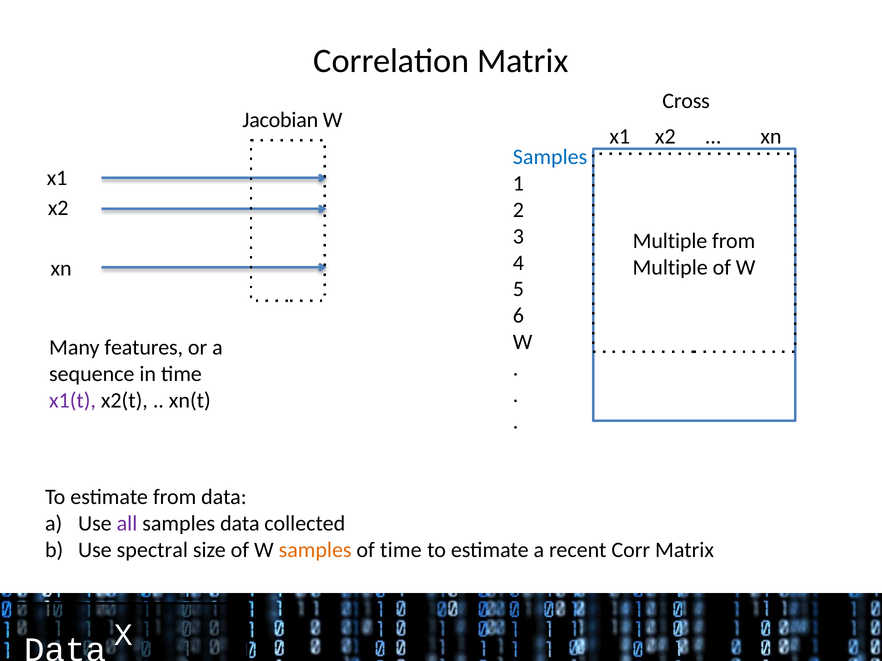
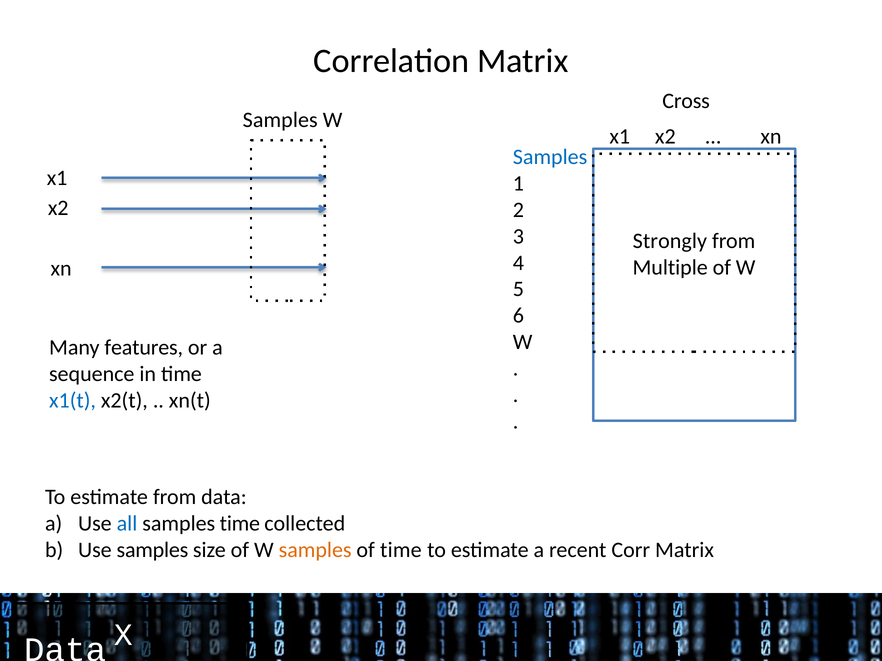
Jacobian: Jacobian -> Samples (280, 120)
Multiple: Multiple -> Strongly (670, 241)
x1(t colour: purple -> blue (73, 401)
all colour: purple -> blue (127, 524)
samples data: data -> time (240, 524)
Use spectral: spectral -> samples (152, 550)
